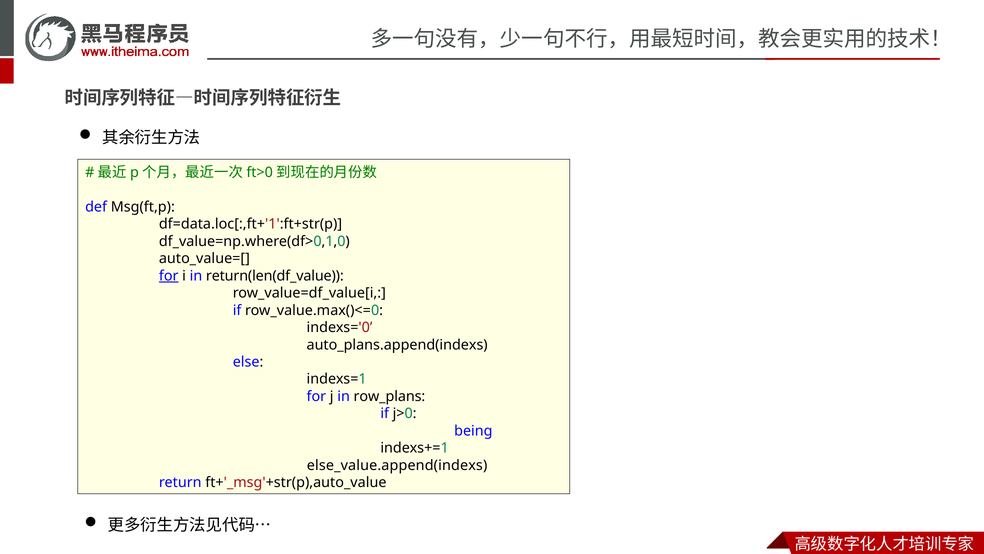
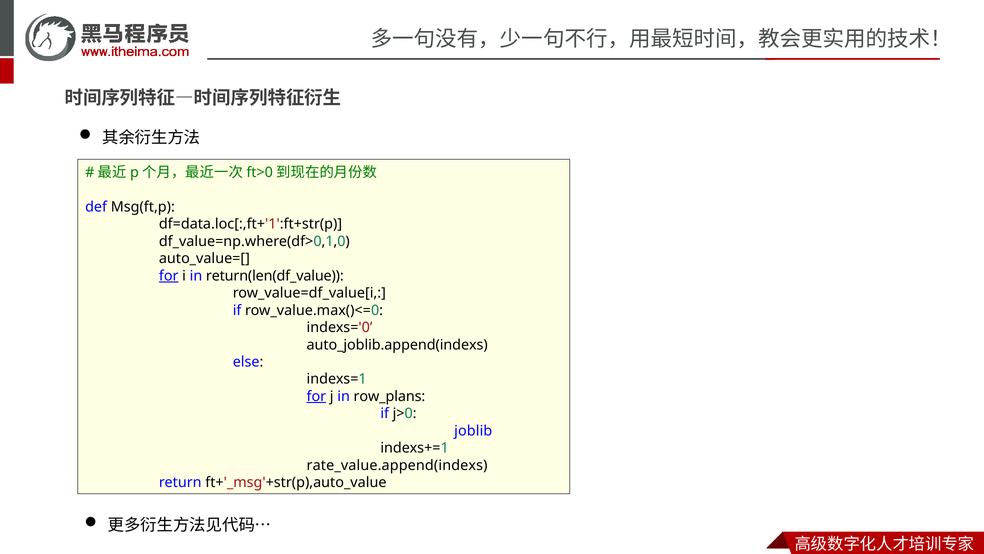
auto_plans.append(indexs: auto_plans.append(indexs -> auto_joblib.append(indexs (397, 344)
for underline: none -> present (316, 396)
being: being -> joblib (473, 431)
else_value.append(indexs: else_value.append(indexs -> rate_value.append(indexs (397, 465)
